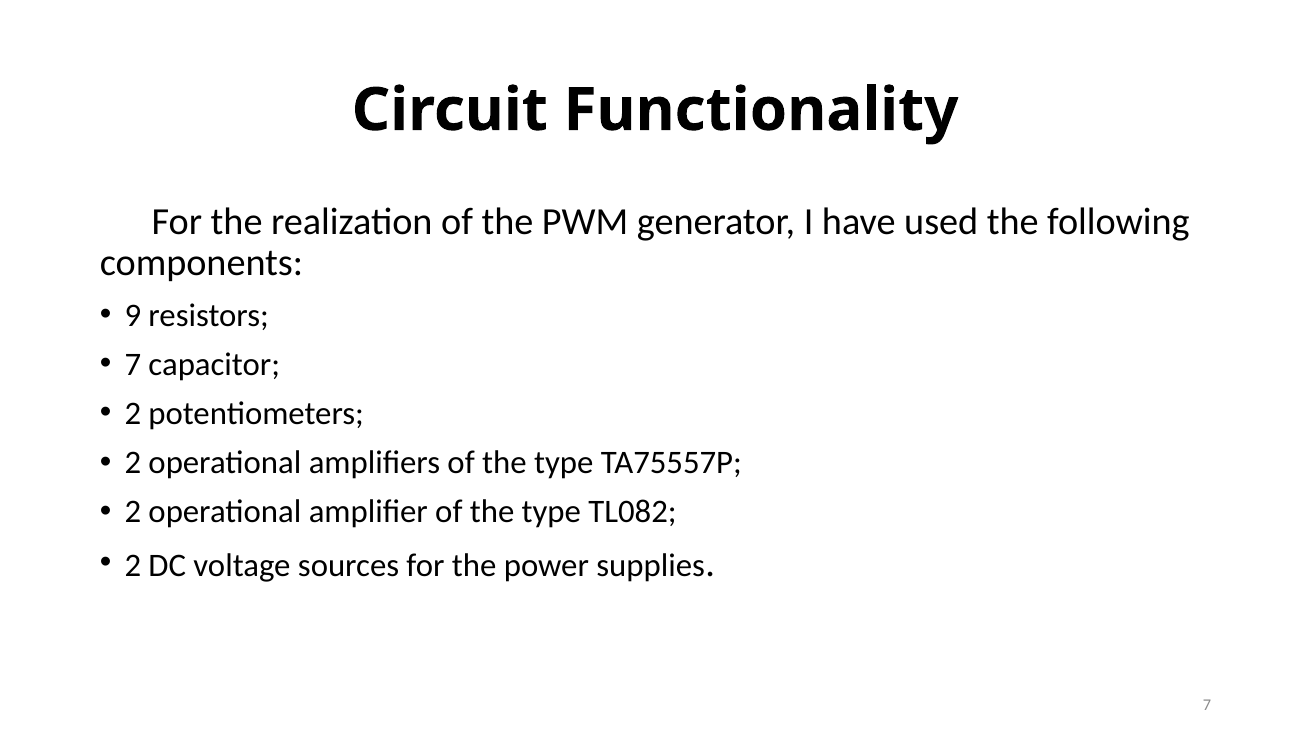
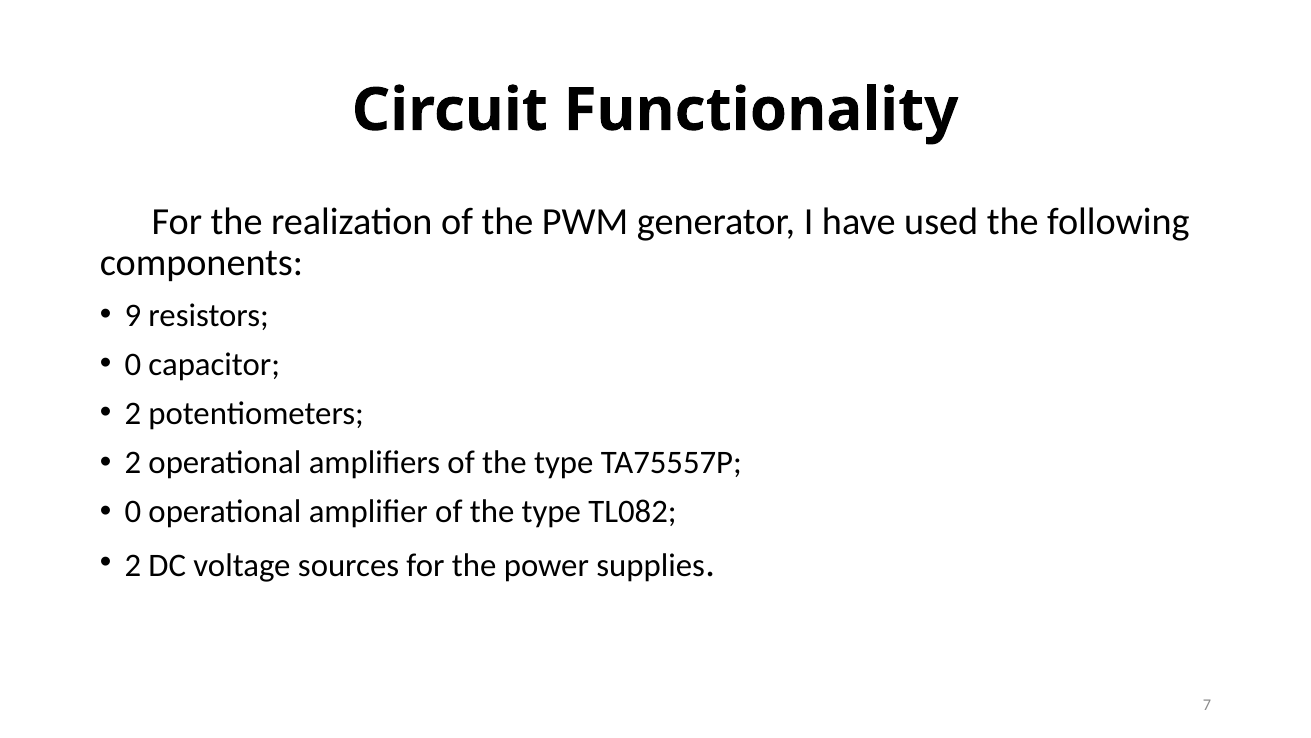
7: 7 -> 0 (133, 364)
2: 2 -> 0 (133, 511)
